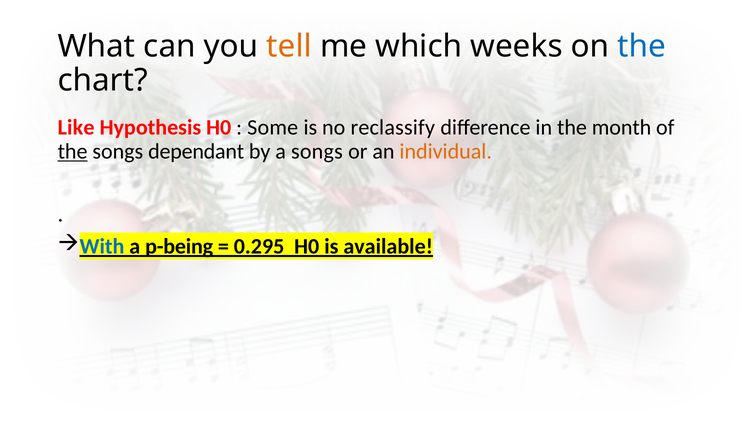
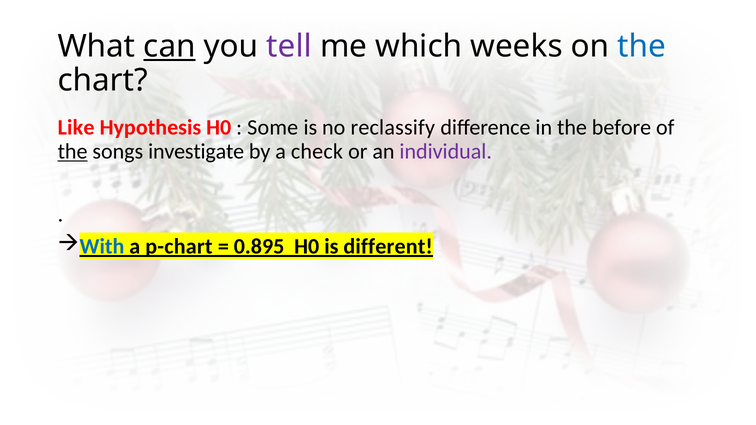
can underline: none -> present (170, 47)
tell colour: orange -> purple (289, 47)
month: month -> before (622, 128)
dependant: dependant -> investigate (196, 152)
a songs: songs -> check (317, 152)
individual colour: orange -> purple (446, 152)
p-being: p-being -> p-chart (179, 246)
0.295: 0.295 -> 0.895 (259, 246)
available: available -> different (388, 246)
